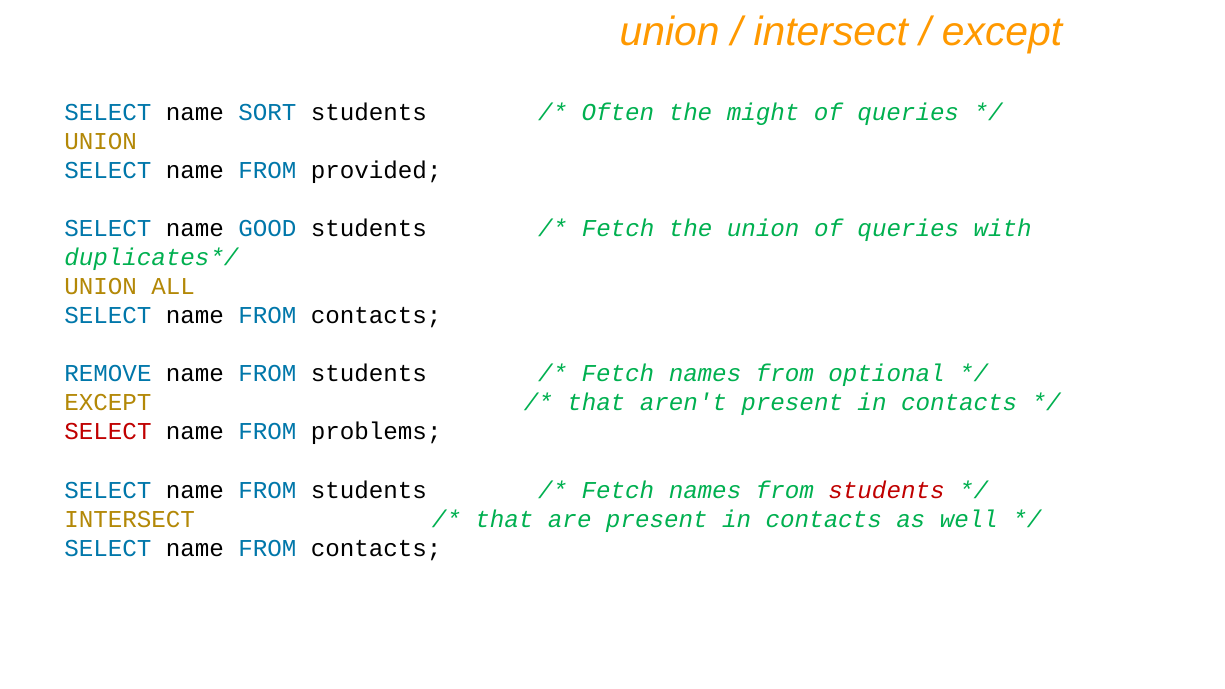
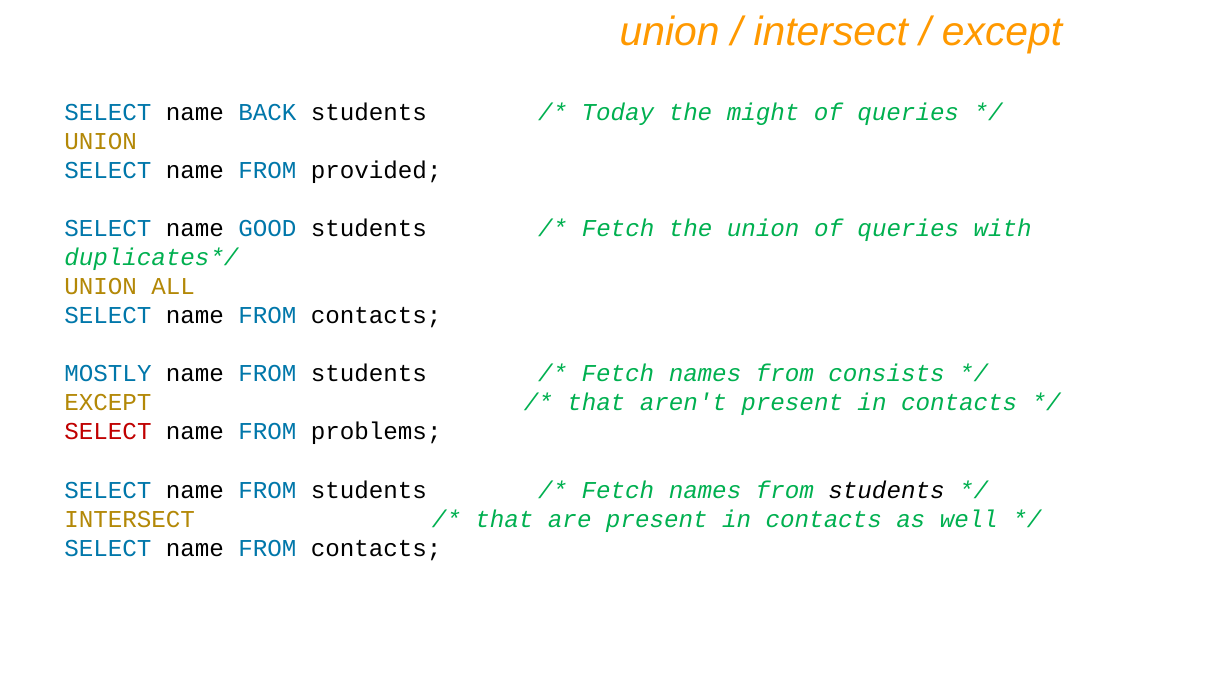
SORT: SORT -> BACK (267, 112)
Often: Often -> Today (618, 112)
REMOVE: REMOVE -> MOSTLY (108, 374)
optional: optional -> consists (887, 374)
students colour: red -> black (887, 490)
